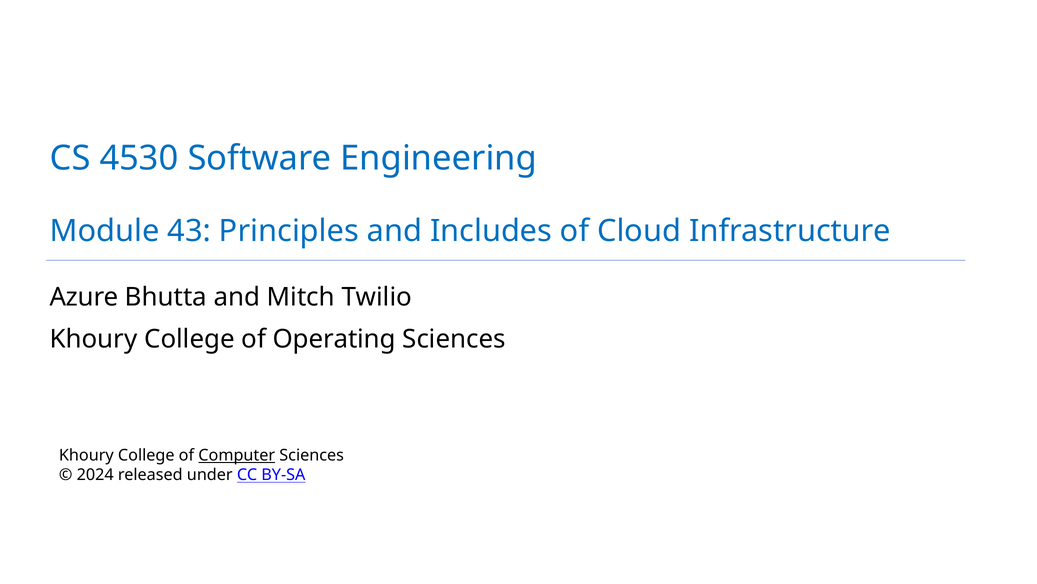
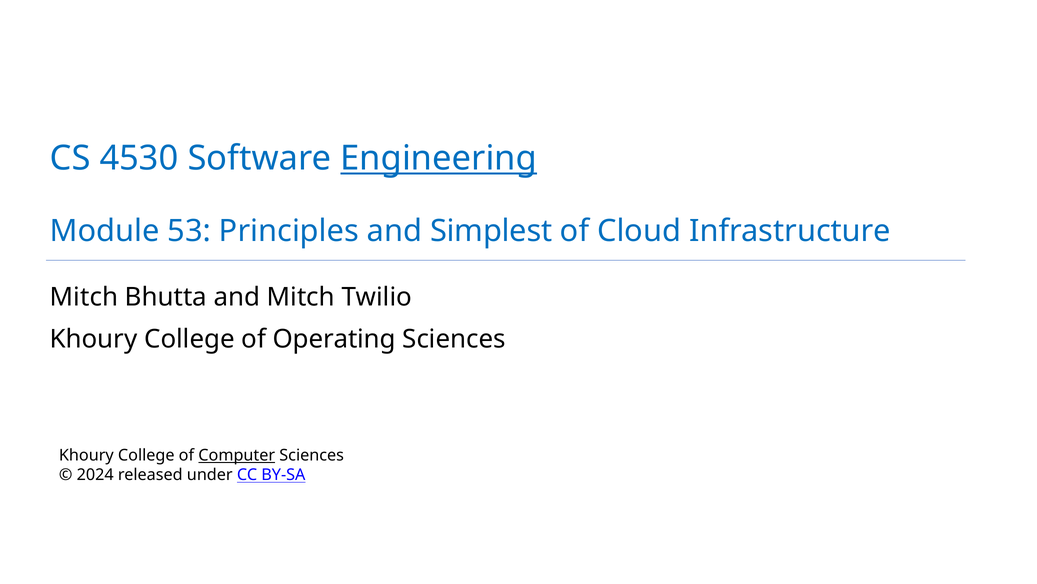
Engineering underline: none -> present (439, 158)
43: 43 -> 53 (189, 231)
Includes: Includes -> Simplest (491, 231)
Azure: Azure -> Mitch (84, 297)
